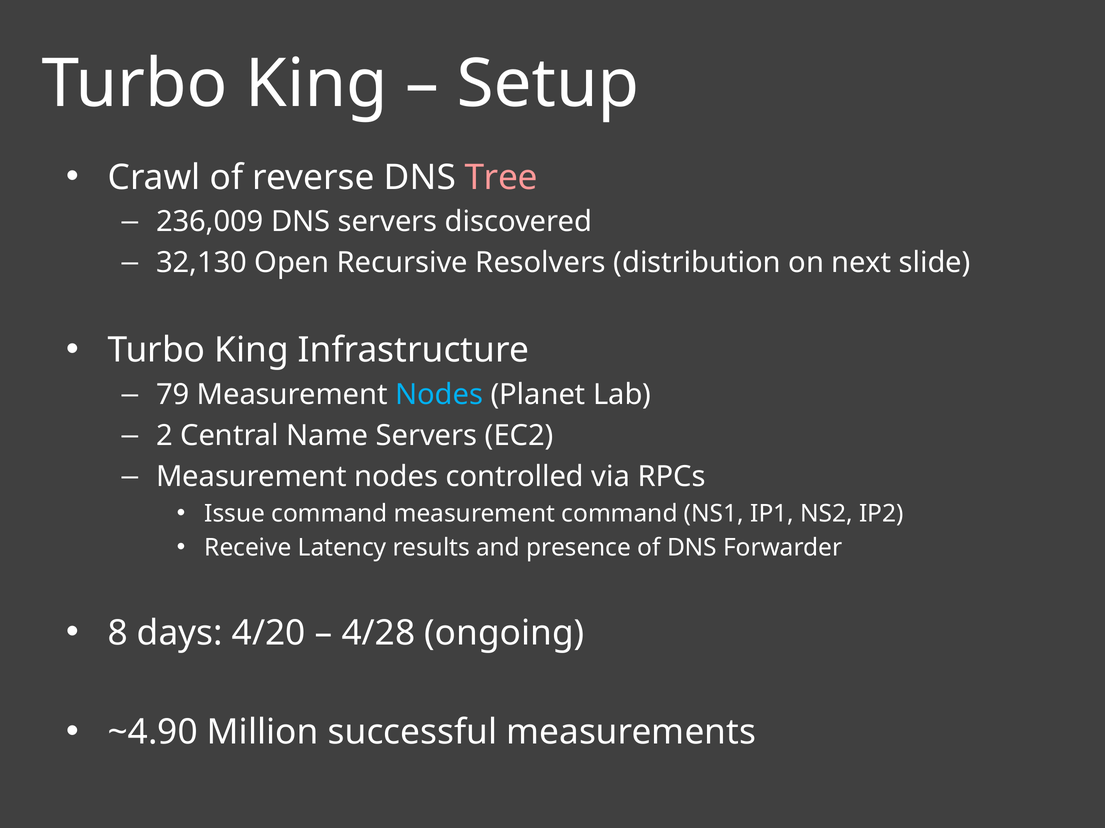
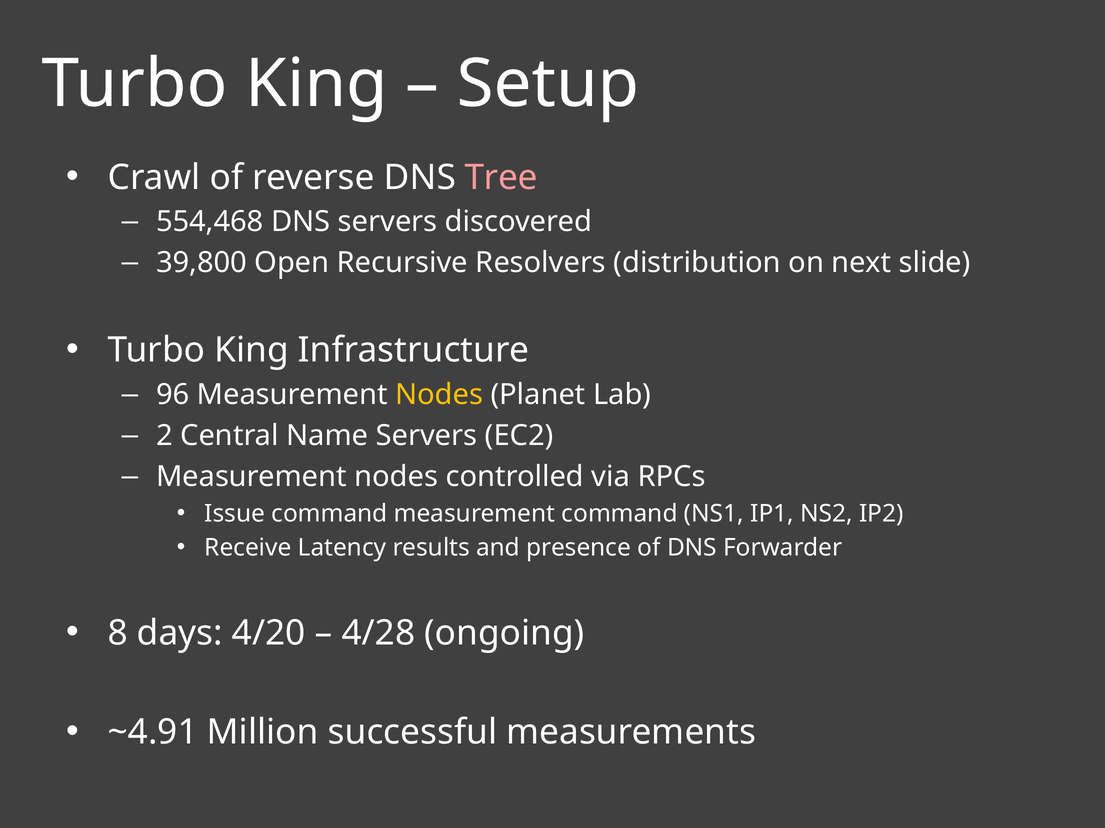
236,009: 236,009 -> 554,468 (210, 222)
32,130: 32,130 -> 39,800 (202, 263)
79: 79 -> 96 (173, 395)
Nodes colour: light blue -> yellow (439, 395)
~4.90: ~4.90 -> ~4.91 (153, 733)
